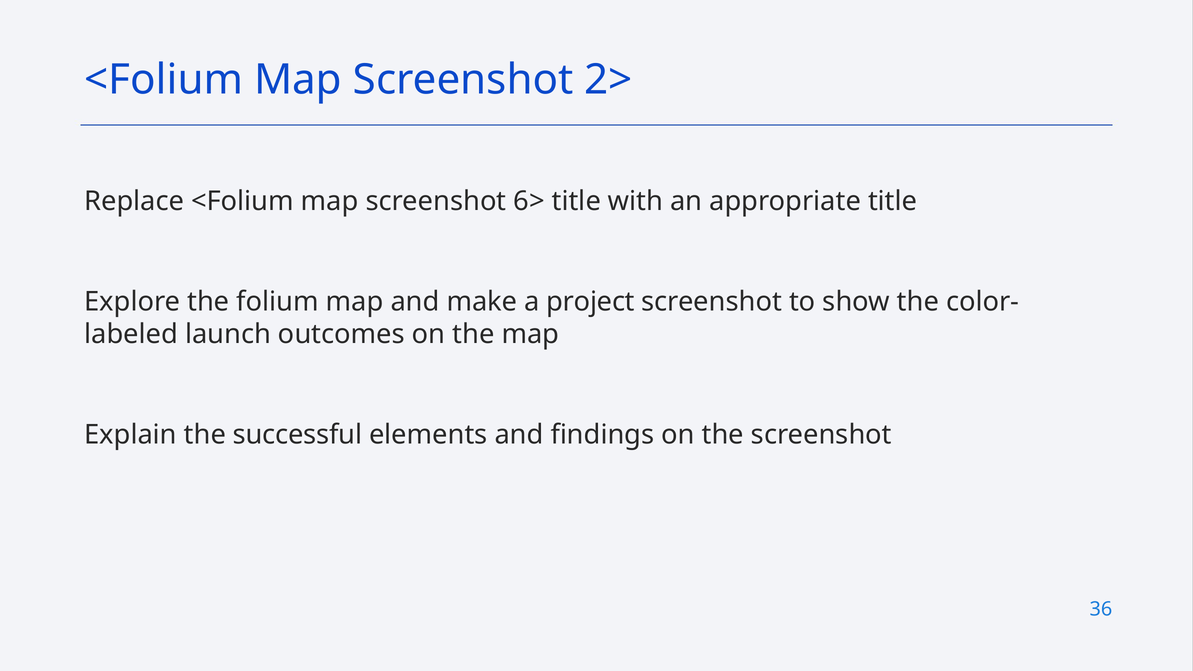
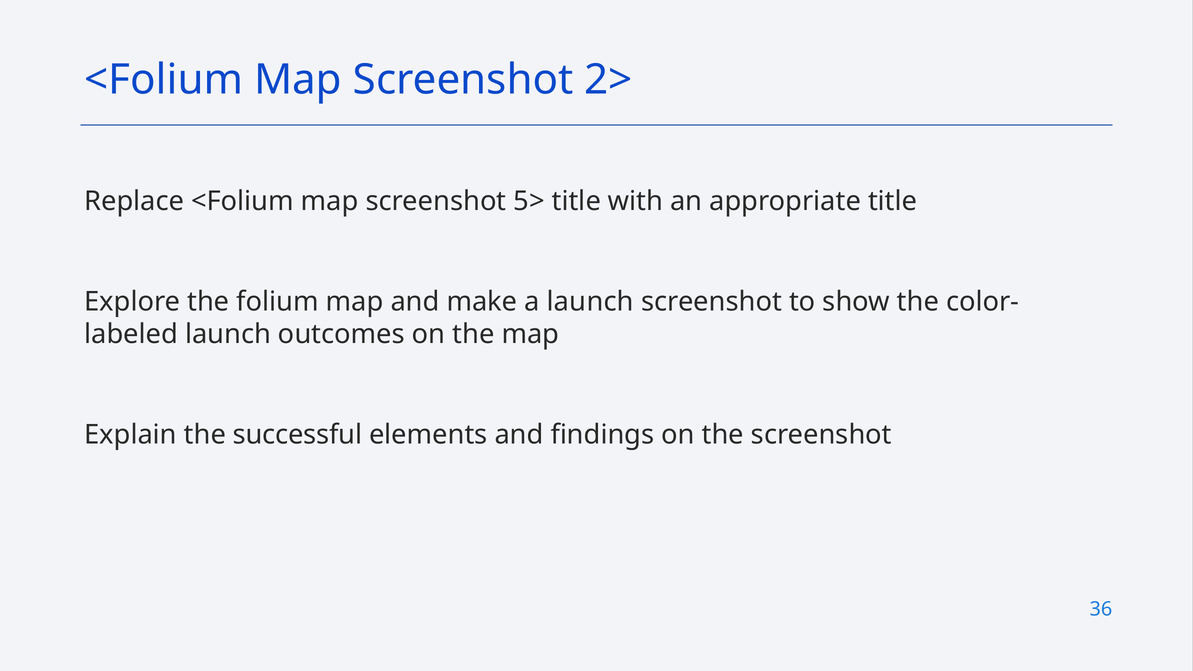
6>: 6> -> 5> (529, 201)
a project: project -> launch (590, 302)
